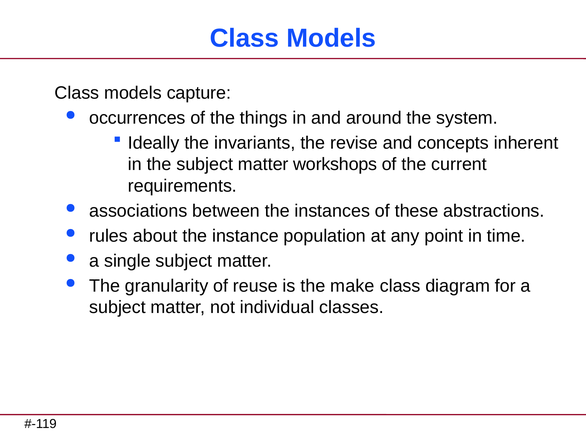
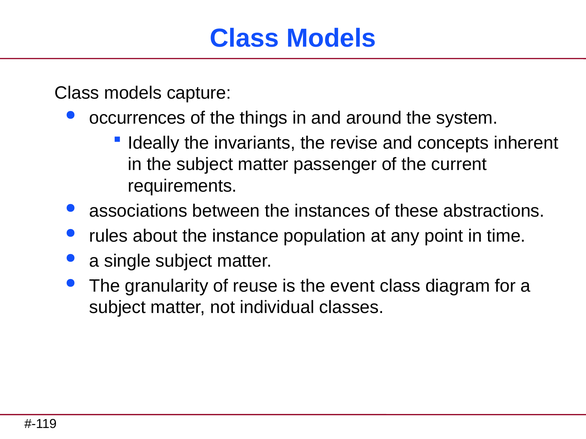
workshops: workshops -> passenger (335, 165)
make: make -> event (352, 286)
